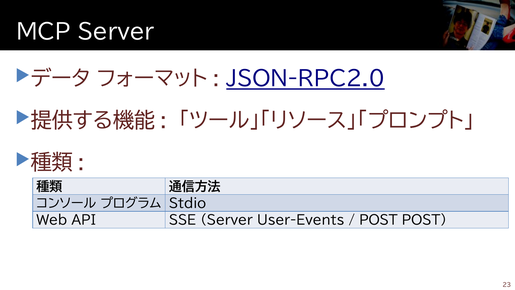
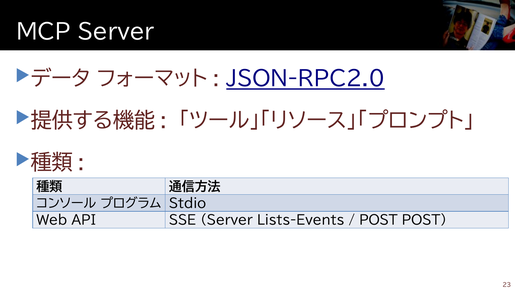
User-Events: User-Events -> Lists-Events (301, 220)
